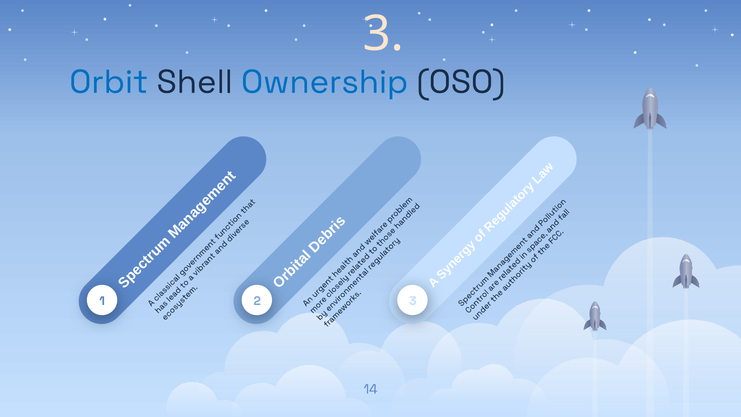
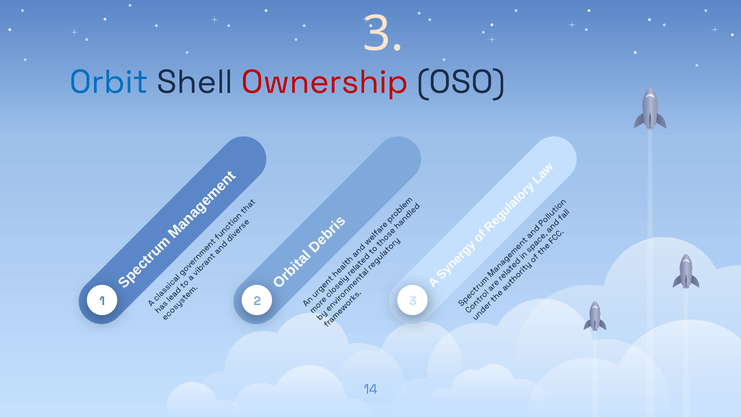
Ownership colour: blue -> red (325, 82)
